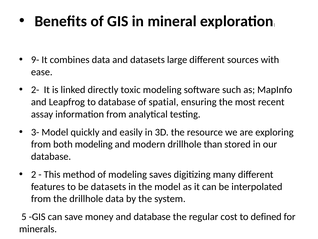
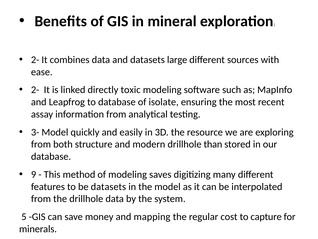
9-: 9- -> 2- (35, 60)
spatial: spatial -> isolate (164, 102)
both modeling: modeling -> structure (94, 144)
2: 2 -> 9 (34, 174)
and database: database -> mapping (152, 216)
defined: defined -> capture (266, 216)
